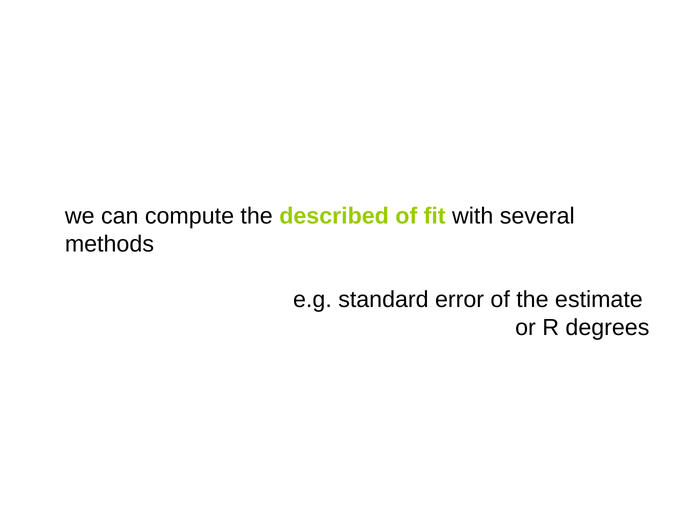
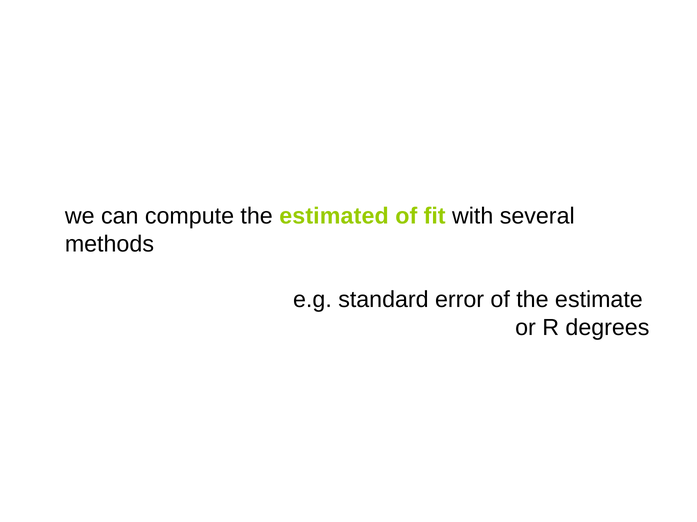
described: described -> estimated (334, 216)
